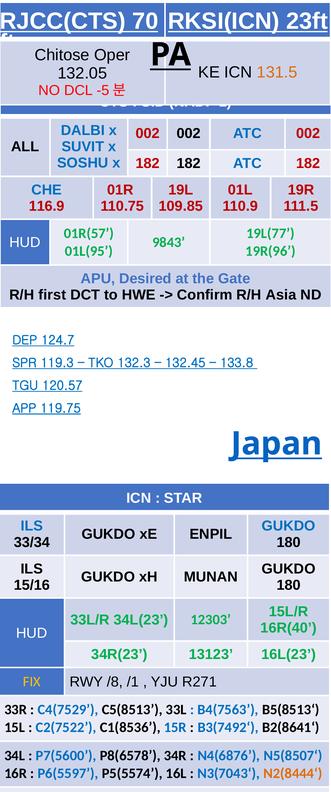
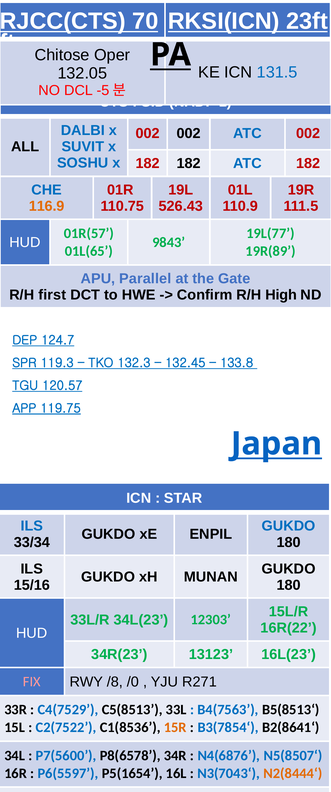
131.5 colour: orange -> blue (277, 72)
116.9 colour: red -> orange (47, 206)
109.85: 109.85 -> 526.43 (181, 206)
01L(95: 01L(95 -> 01L(65 (89, 251)
19R(96: 19R(96 -> 19R(89 (271, 251)
Desired: Desired -> Parallel (145, 279)
Asia: Asia -> High (281, 295)
16R(40: 16R(40 -> 16R(22 (289, 628)
FIX colour: yellow -> pink (32, 682)
/1: /1 -> /0 (133, 682)
15R colour: blue -> orange (175, 727)
B3(7492‘: B3(7492‘ -> B3(7854‘ (228, 727)
P5(5574: P5(5574 -> P5(1654 (132, 773)
